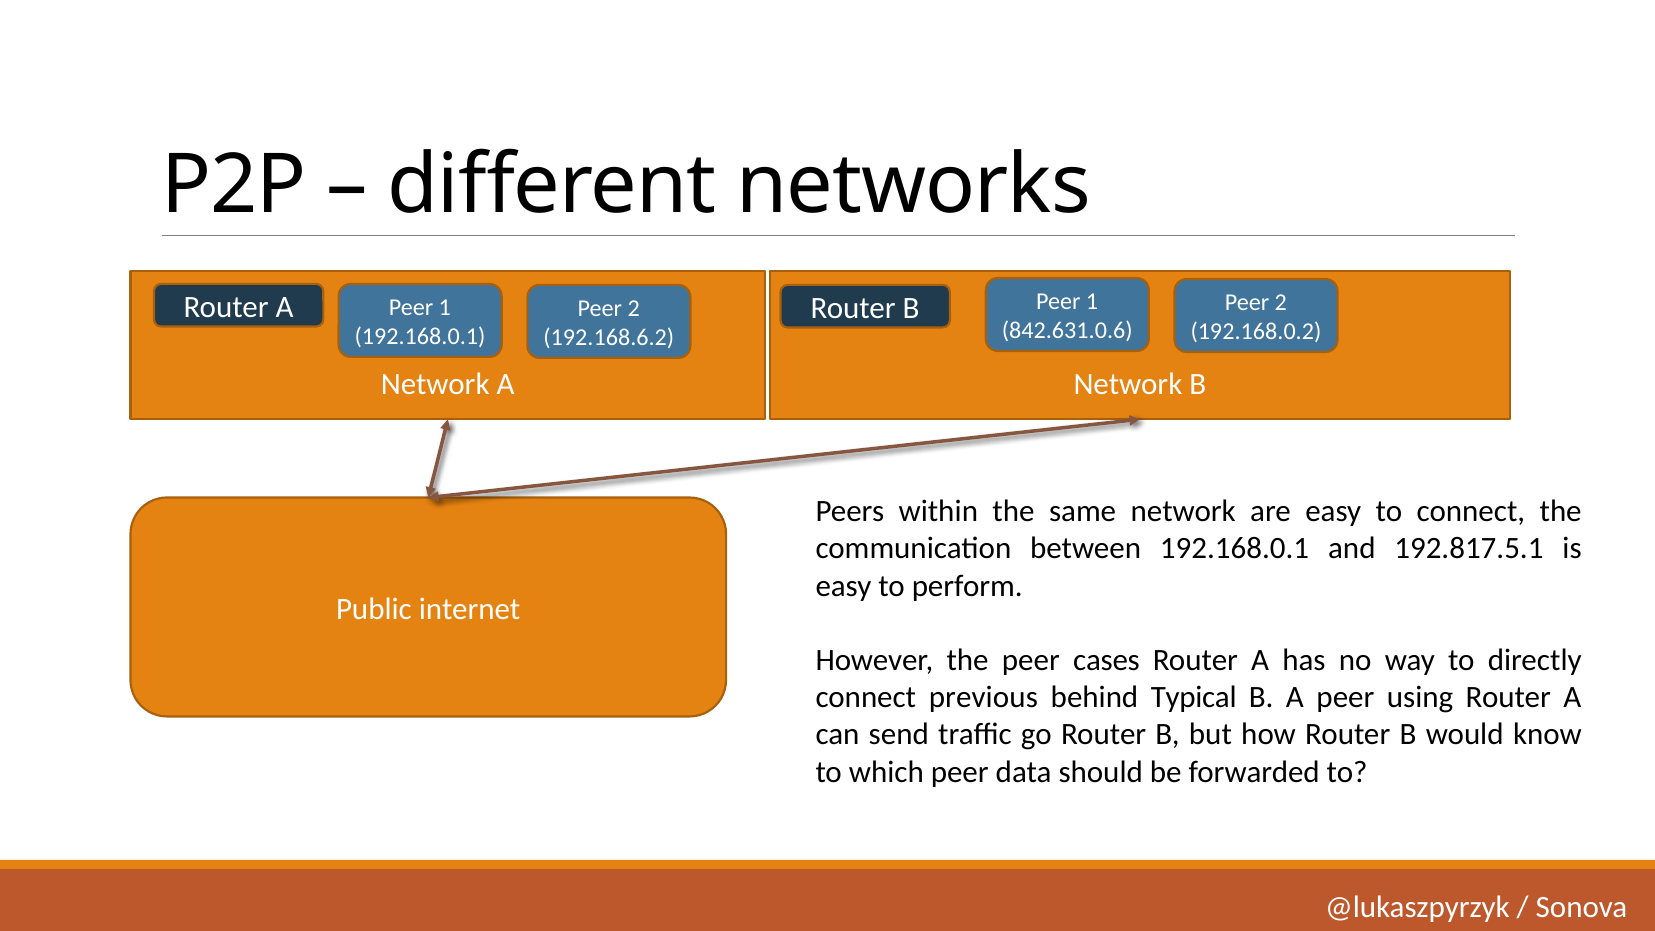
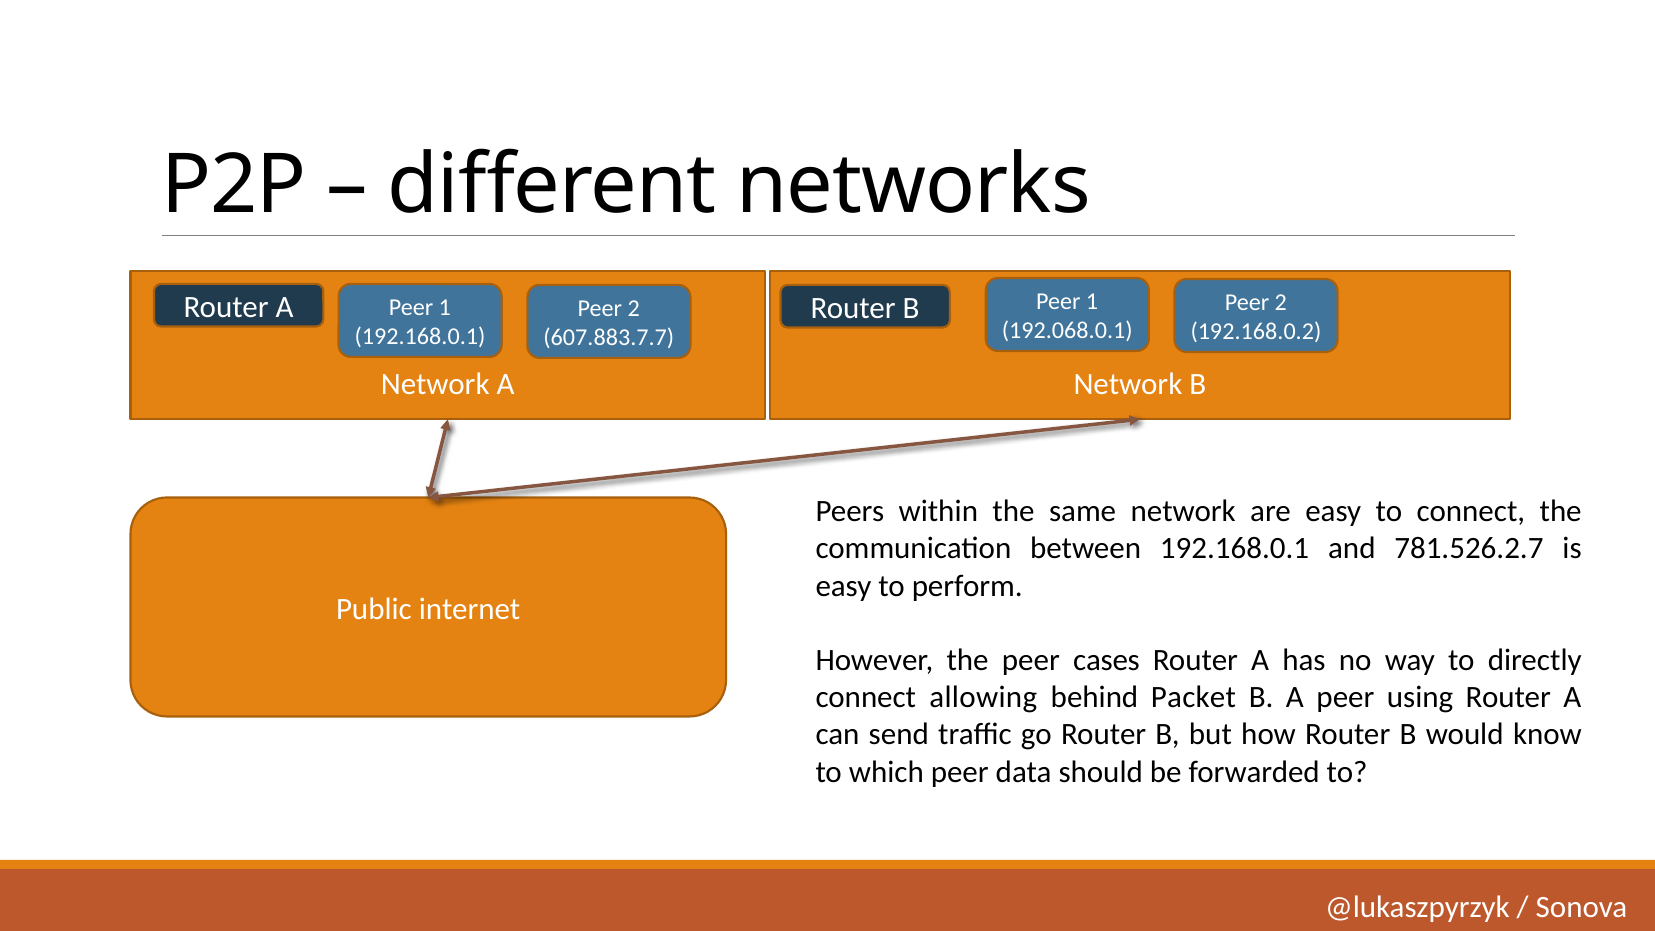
842.631.0.6: 842.631.0.6 -> 192.068.0.1 (1067, 331)
192.168.6.2: 192.168.6.2 -> 607.883.7.7 (609, 338)
192.817.5.1: 192.817.5.1 -> 781.526.2.7 (1469, 549)
previous: previous -> allowing (983, 697)
Typical: Typical -> Packet (1193, 697)
